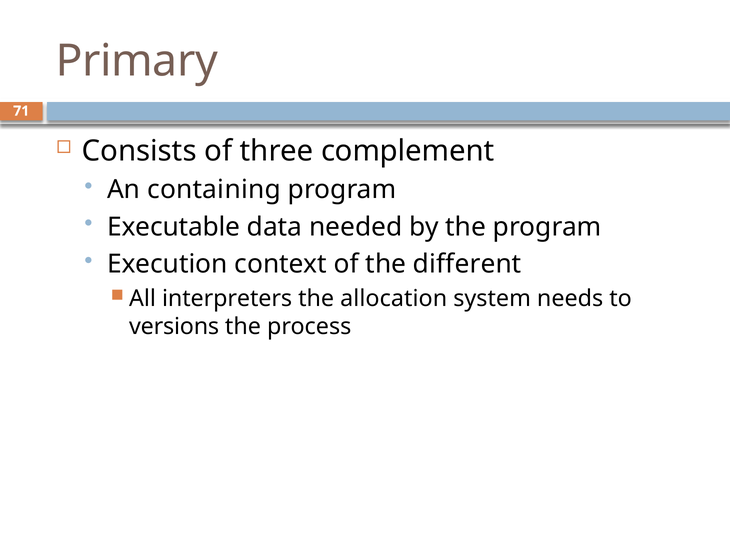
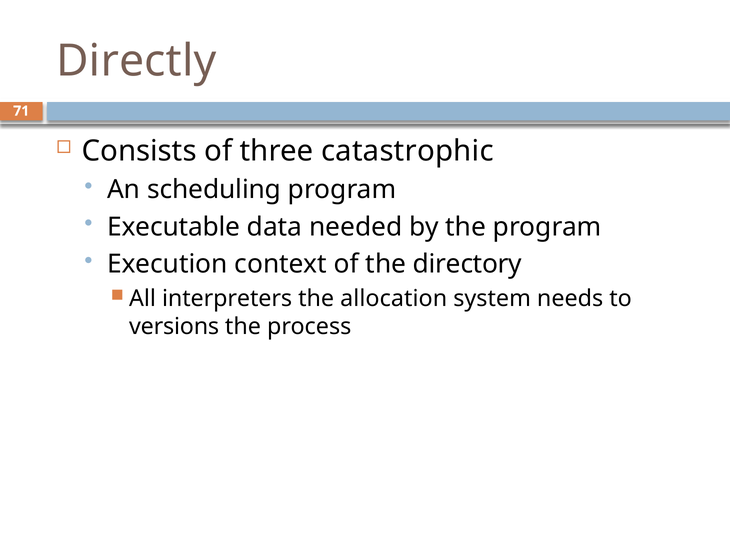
Primary: Primary -> Directly (136, 61)
complement: complement -> catastrophic (407, 151)
containing: containing -> scheduling (214, 190)
different: different -> directory (467, 264)
